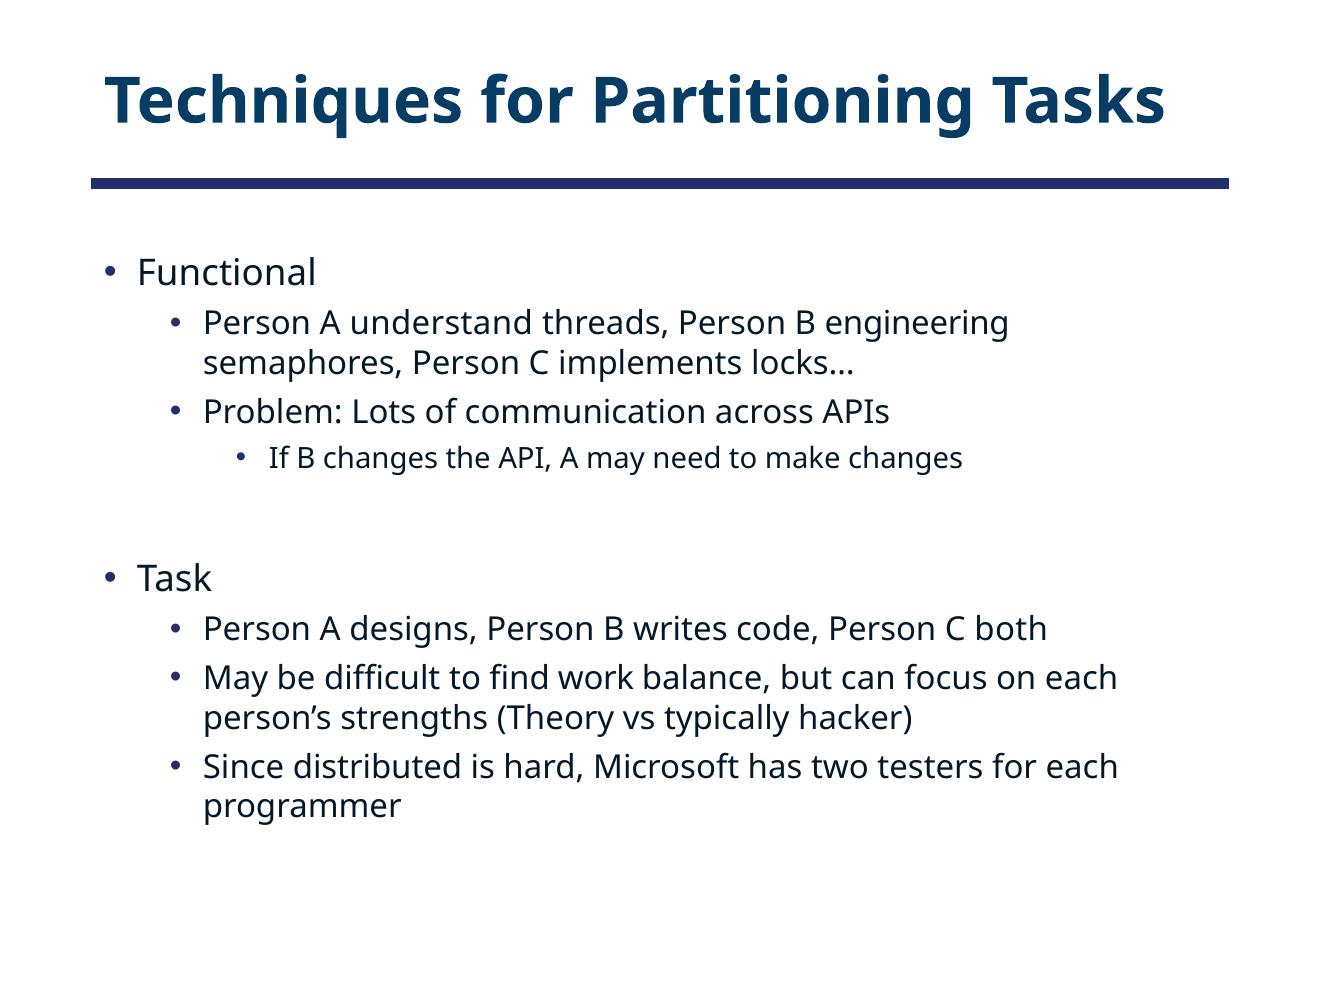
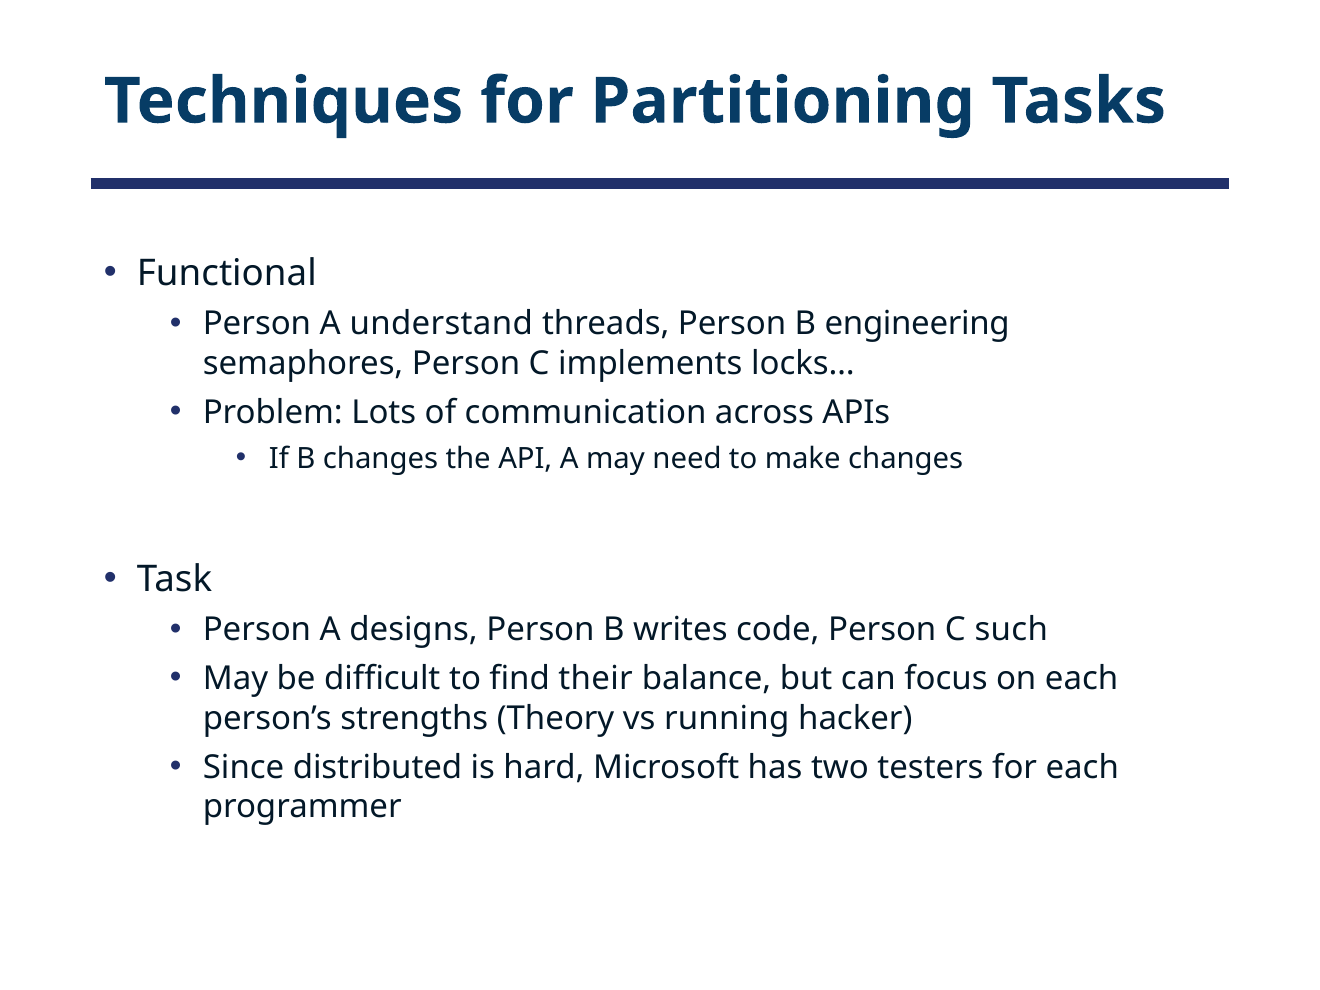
both: both -> such (1011, 630)
work: work -> their (596, 679)
typically: typically -> running (727, 718)
